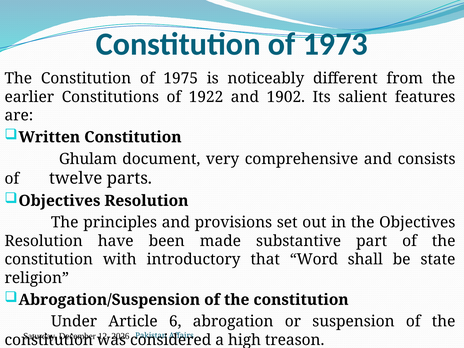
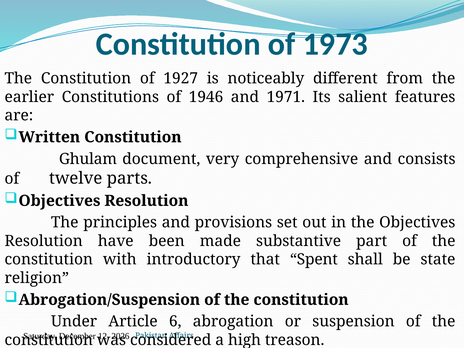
1975: 1975 -> 1927 (181, 78)
1922: 1922 -> 1946 (206, 97)
1902: 1902 -> 1971 (286, 97)
Word: Word -> Spent (314, 260)
